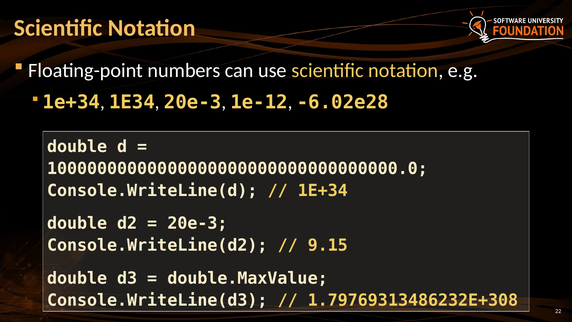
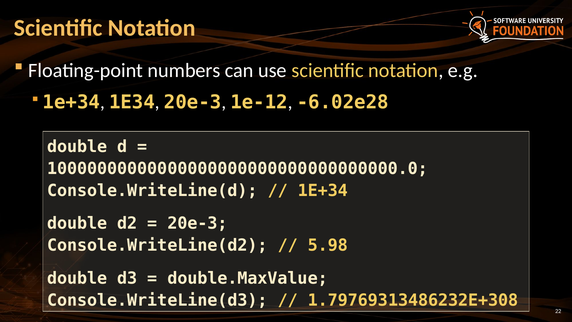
9.15: 9.15 -> 5.98 (328, 245)
